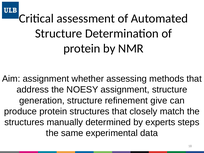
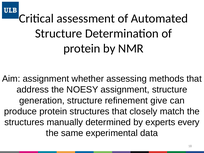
steps: steps -> every (189, 122)
